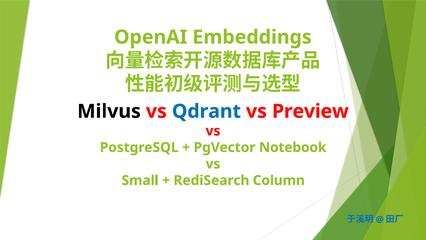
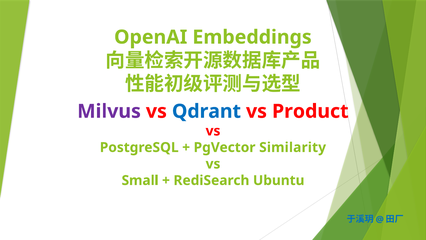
Milvus colour: black -> purple (109, 111)
Preview: Preview -> Product (310, 111)
Notebook: Notebook -> Similarity (293, 147)
Column: Column -> Ubuntu (279, 180)
